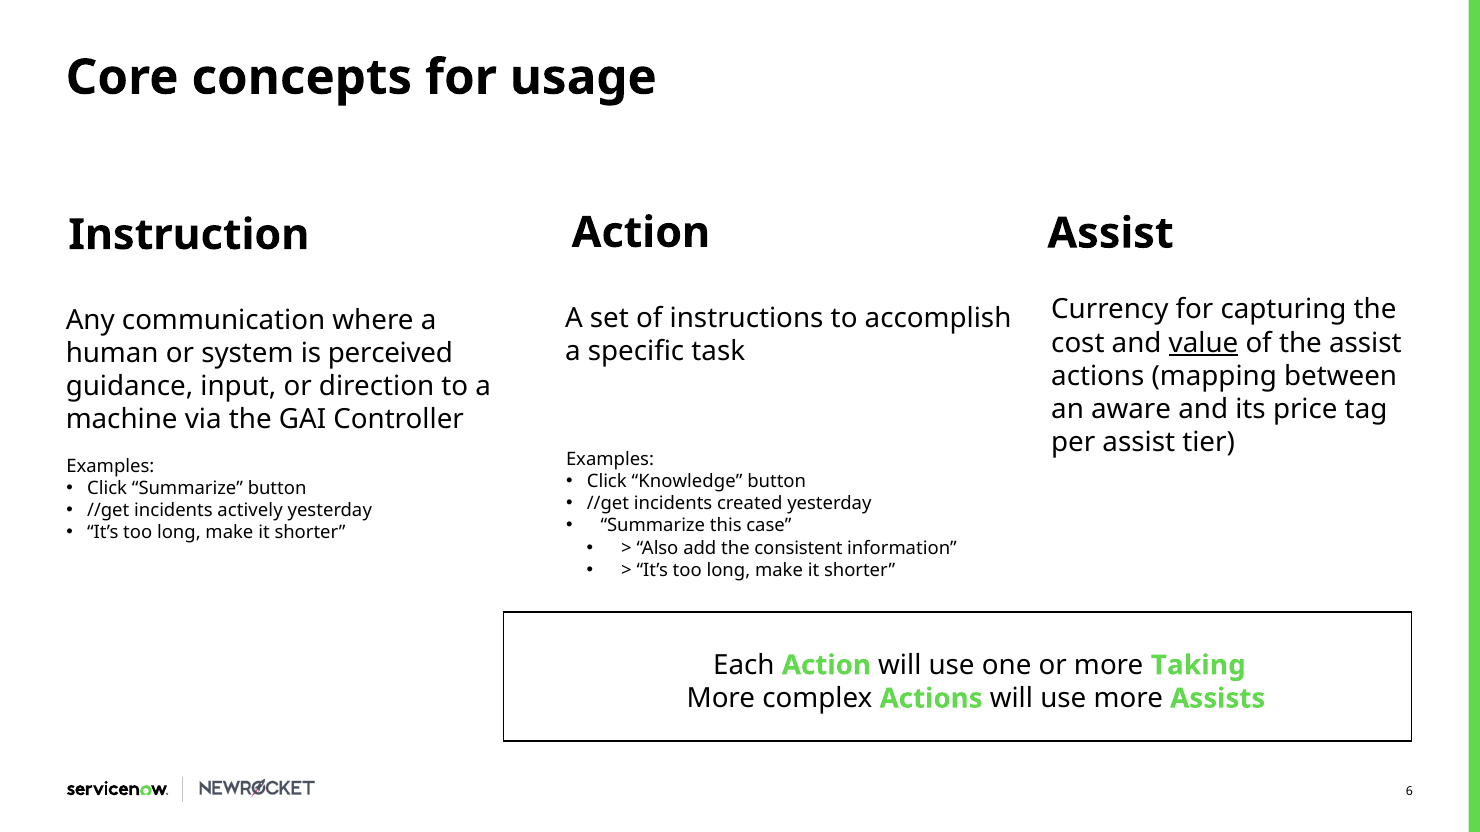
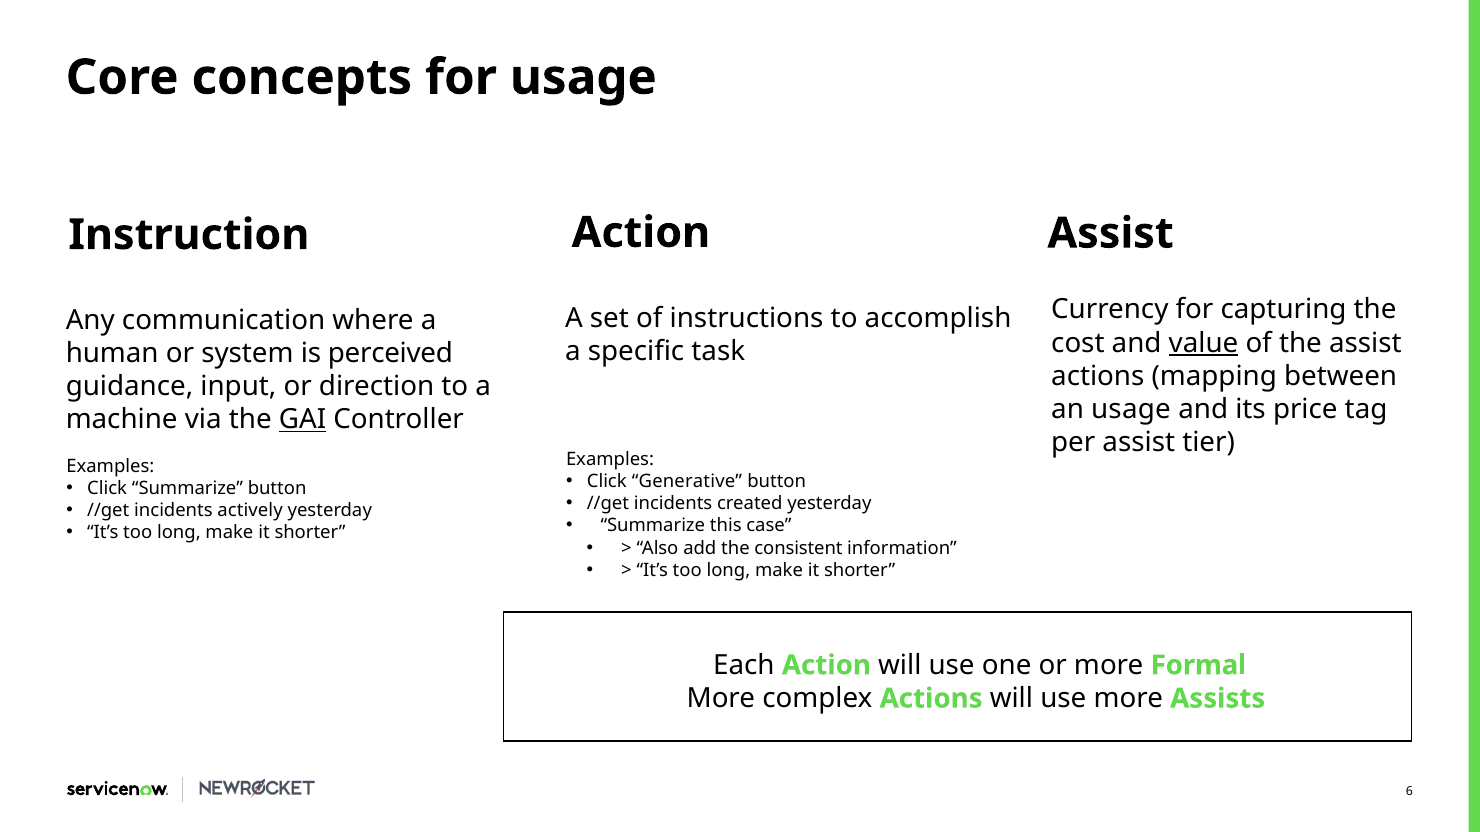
an aware: aware -> usage (1131, 410)
GAI underline: none -> present (303, 420)
Knowledge: Knowledge -> Generative (687, 482)
Taking: Taking -> Formal (1198, 666)
